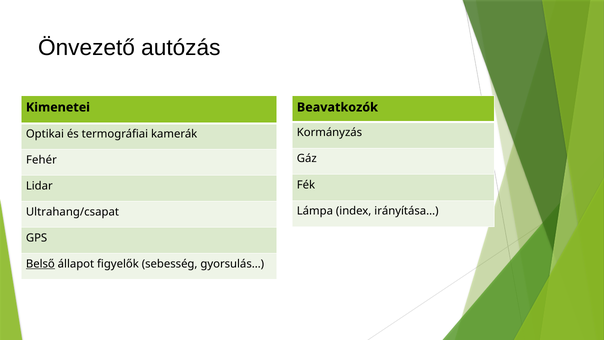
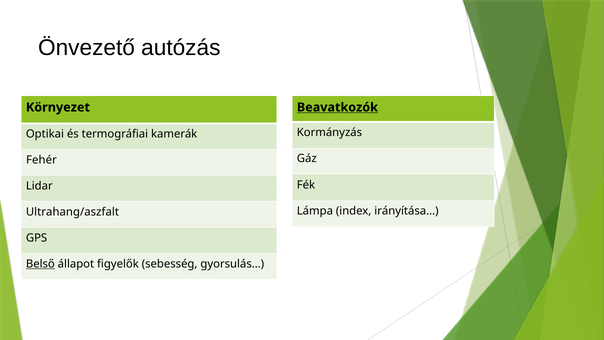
Kimenetei: Kimenetei -> Környezet (58, 107)
Beavatkozók underline: none -> present (337, 107)
Ultrahang/csapat: Ultrahang/csapat -> Ultrahang/aszfalt (72, 212)
